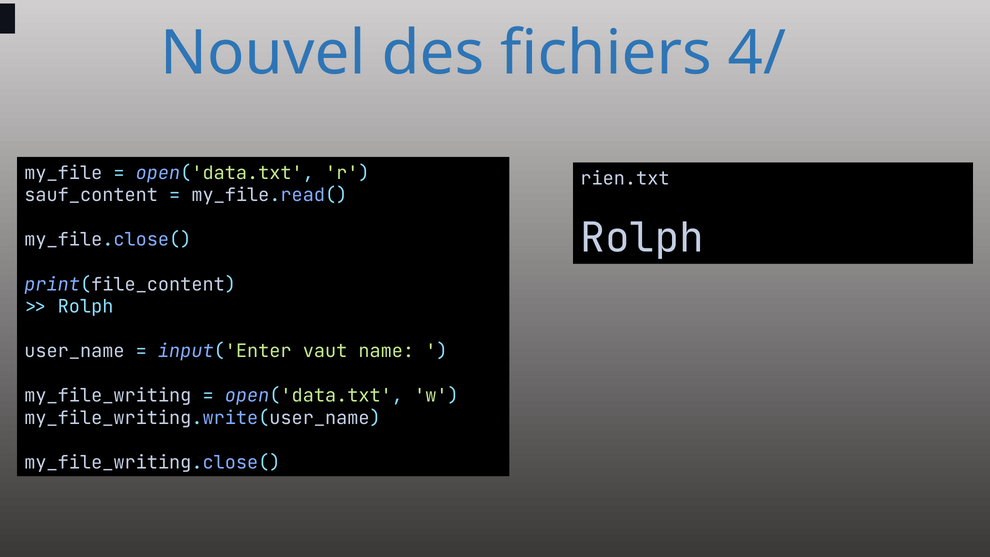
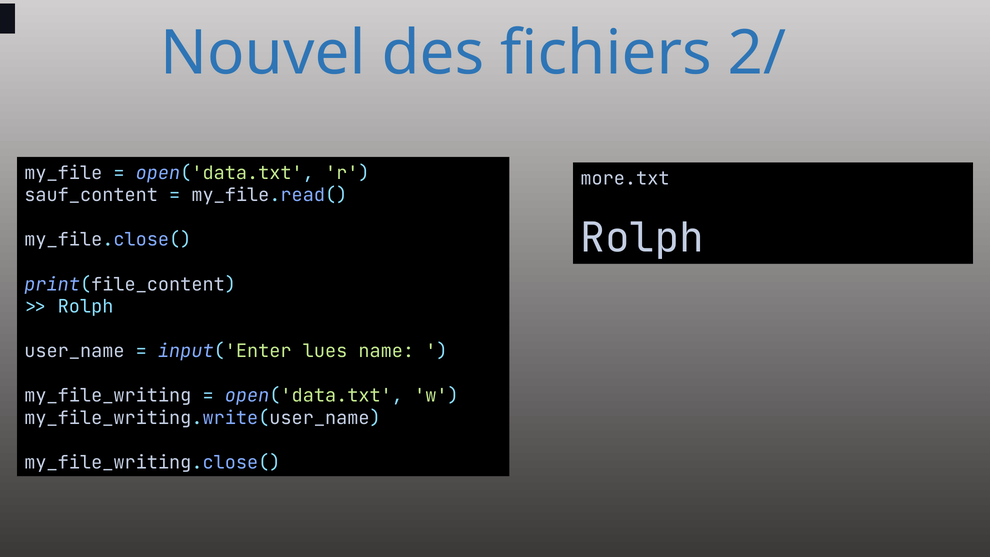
4/: 4/ -> 2/ (757, 53)
rien.txt: rien.txt -> more.txt (625, 179)
vaut: vaut -> lues (325, 351)
